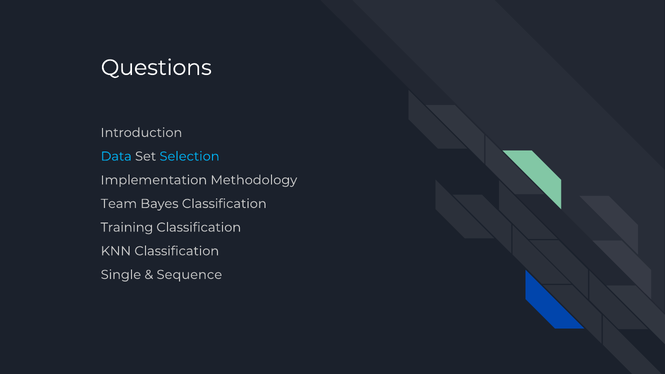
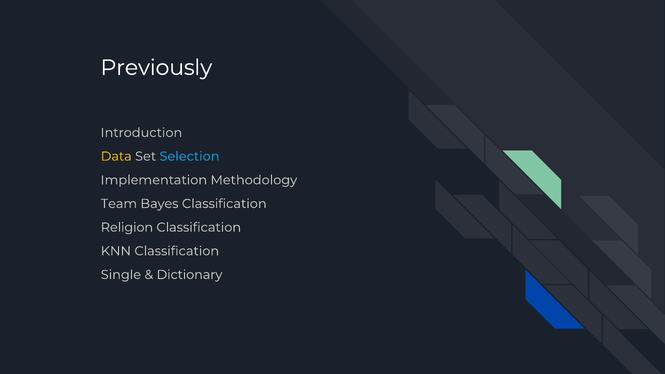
Questions: Questions -> Previously (156, 68)
Data colour: light blue -> yellow (116, 156)
Training: Training -> Religion (127, 227)
Sequence: Sequence -> Dictionary (189, 275)
